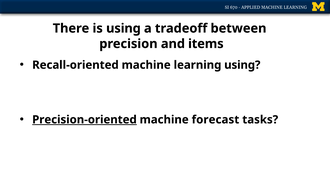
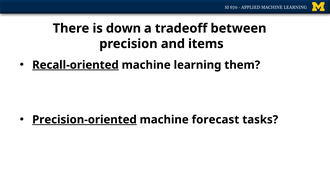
is using: using -> down (123, 28)
Recall-oriented underline: none -> present (75, 65)
learning using: using -> them (242, 65)
